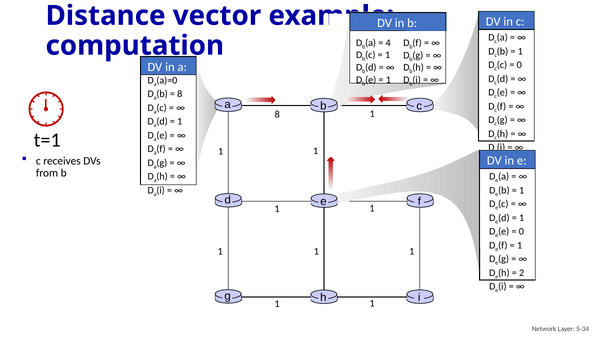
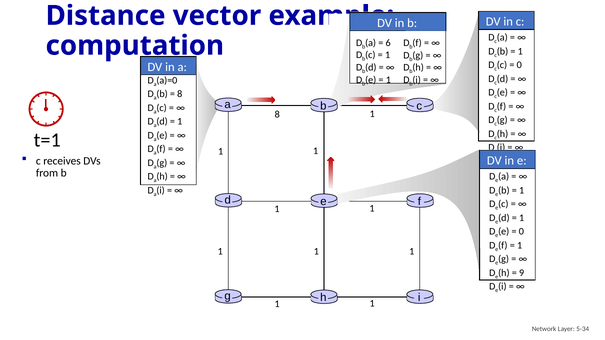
4: 4 -> 6 (388, 43)
2: 2 -> 9 (522, 273)
